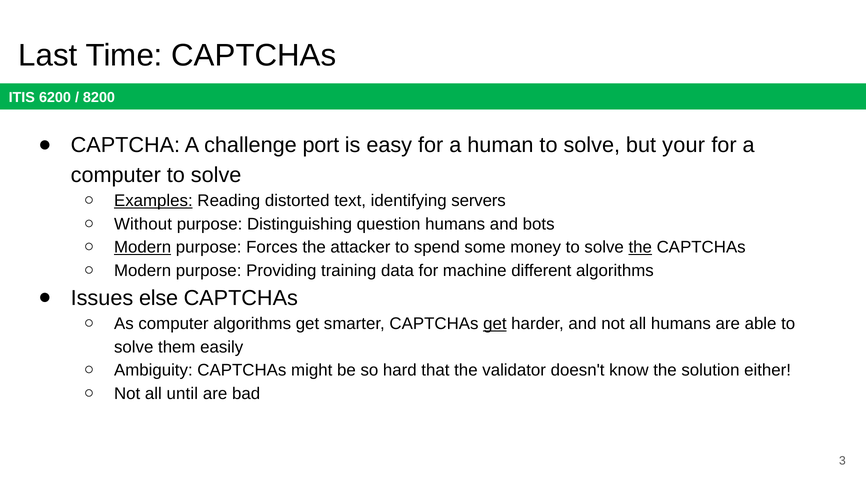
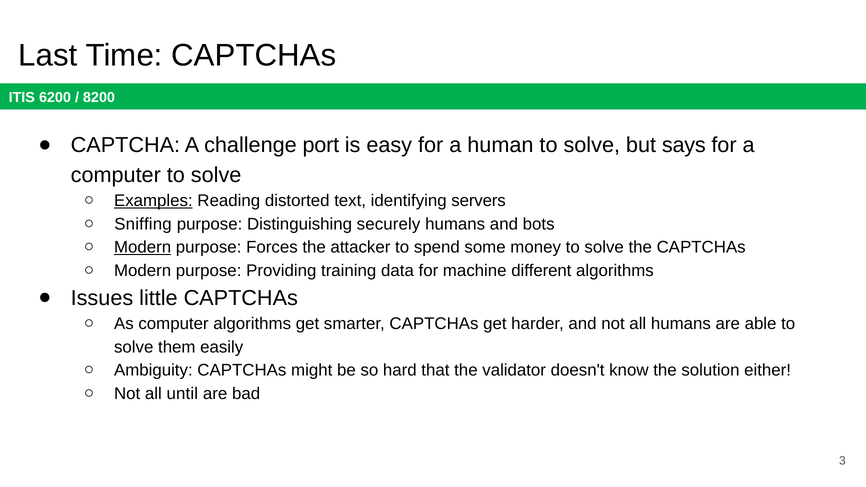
your: your -> says (684, 145)
Without: Without -> Sniffing (143, 224)
question: question -> securely (389, 224)
the underline: present -> none (640, 247)
else: else -> little (158, 298)
get underline: present -> none (495, 324)
